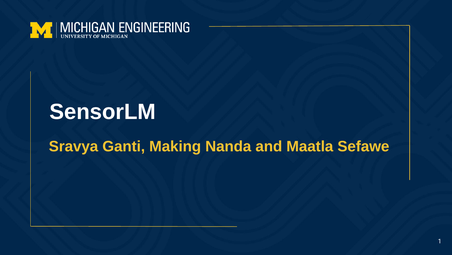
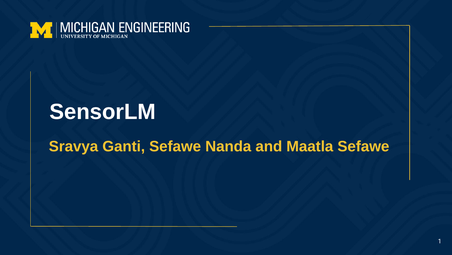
Ganti Making: Making -> Sefawe (175, 146)
